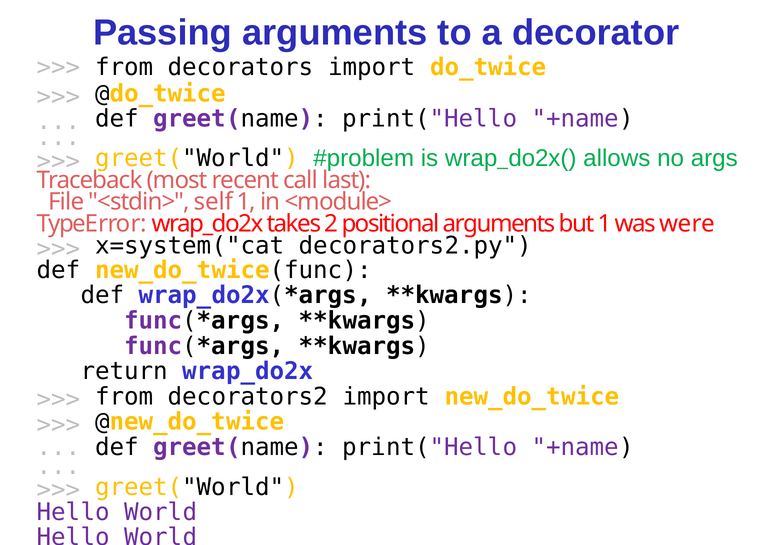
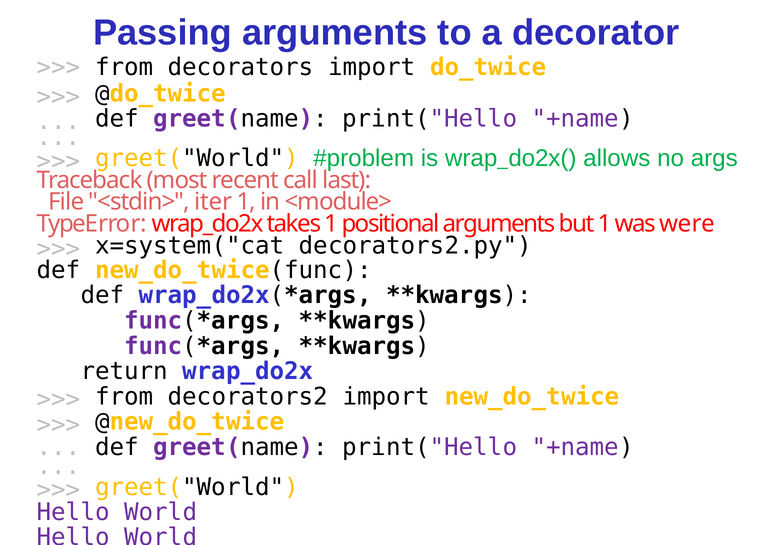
self: self -> iter (213, 202)
takes 2: 2 -> 1 (331, 224)
